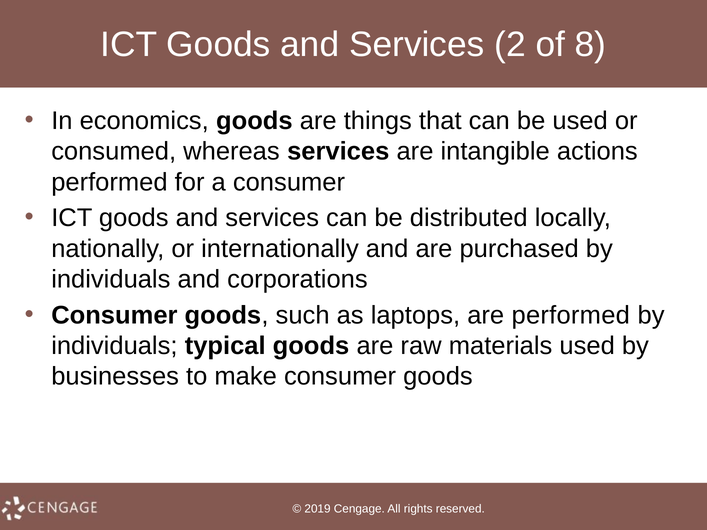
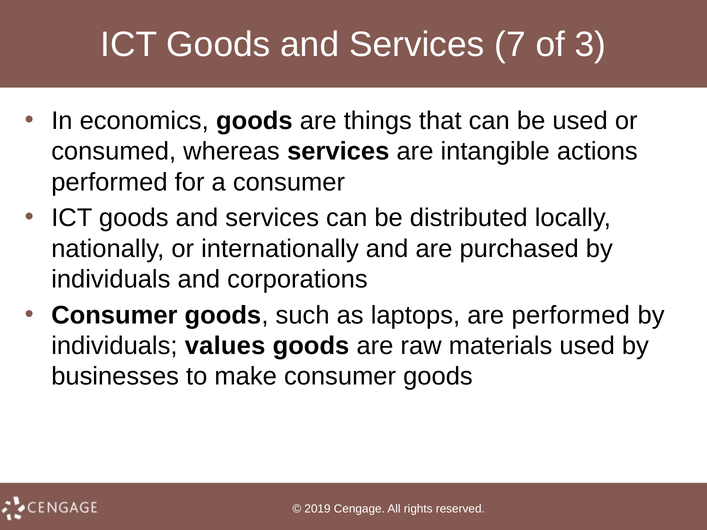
2: 2 -> 7 (510, 45)
8: 8 -> 3 (590, 45)
typical: typical -> values (225, 346)
